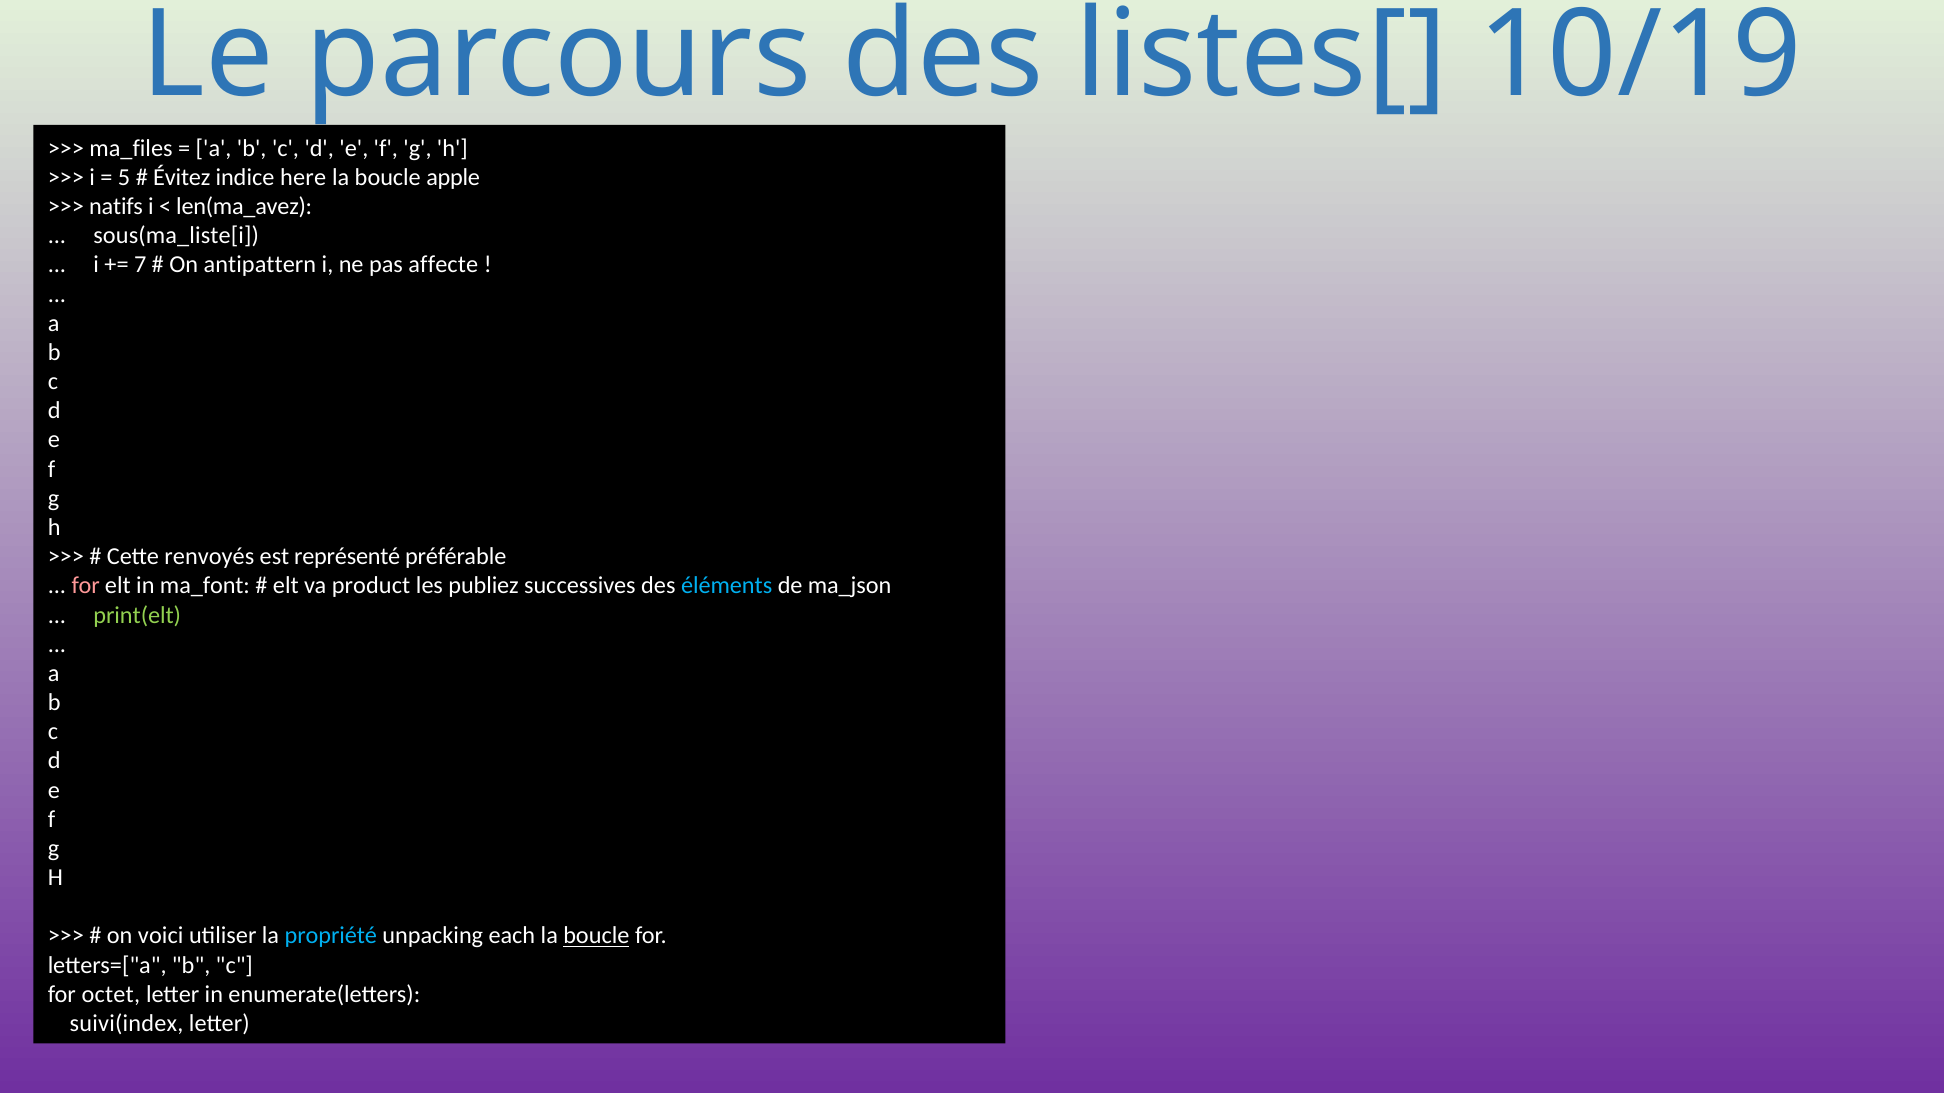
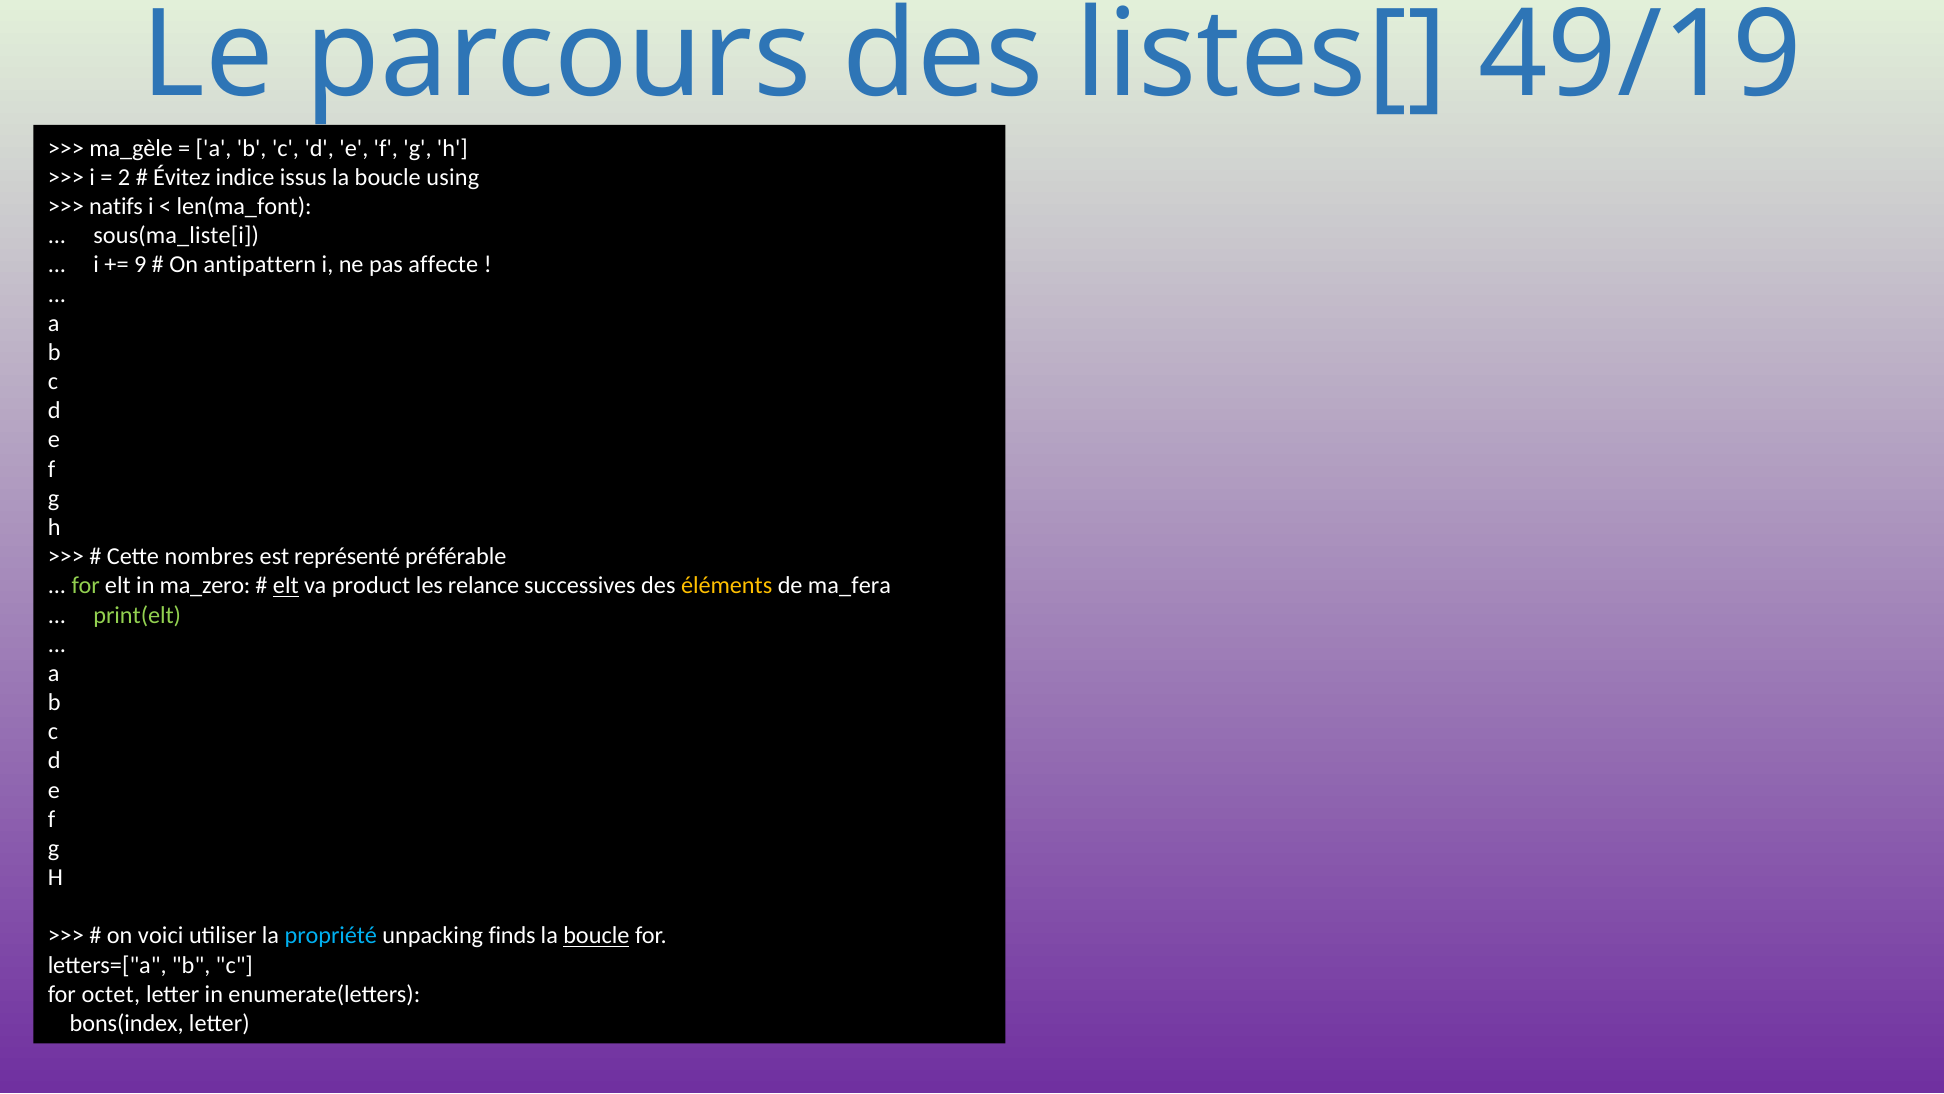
10/19: 10/19 -> 49/19 (1640, 56)
ma_files: ma_files -> ma_gèle (131, 148)
5: 5 -> 2 (124, 177)
here: here -> issus (303, 177)
apple: apple -> using (453, 177)
len(ma_avez: len(ma_avez -> len(ma_font (244, 206)
7: 7 -> 9 (140, 265)
renvoyés: renvoyés -> nombres (209, 556)
for colour: pink -> light green (86, 586)
ma_font: ma_font -> ma_zero (205, 586)
elt underline: none -> present (286, 586)
publiez: publiez -> relance (484, 586)
éléments colour: light blue -> yellow (727, 586)
ma_json: ma_json -> ma_fera (850, 586)
each: each -> finds (512, 935)
suivi(index: suivi(index -> bons(index (127, 1023)
